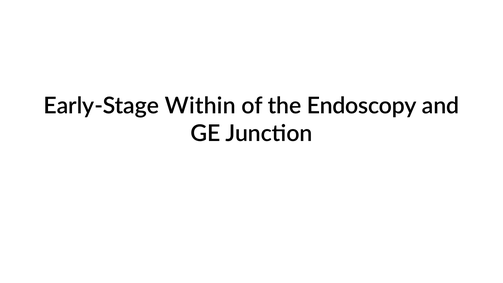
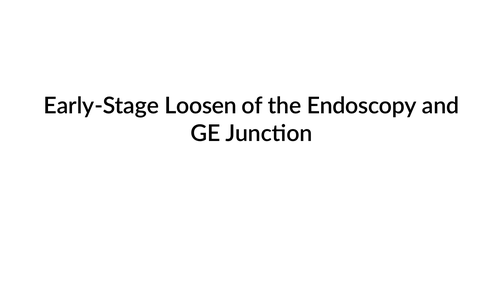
Within: Within -> Loosen (201, 106)
